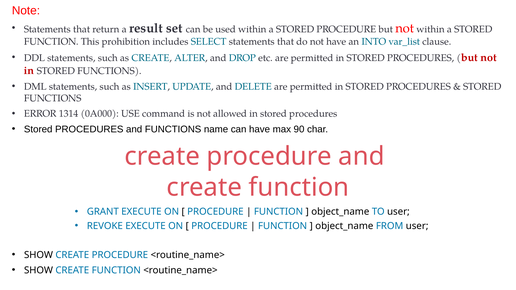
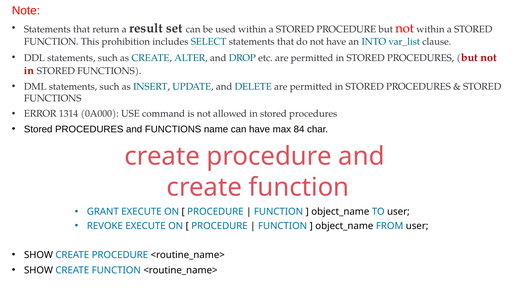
90: 90 -> 84 (299, 129)
